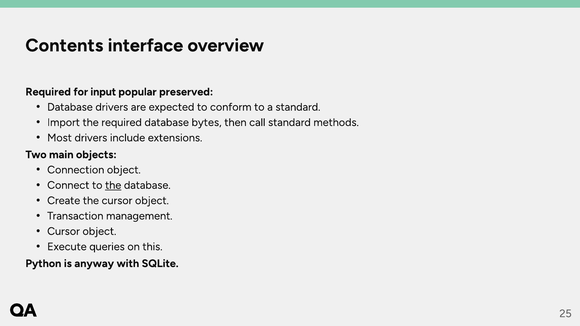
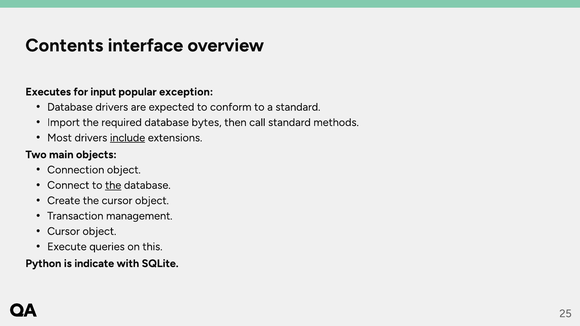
Required: Required -> Executes (48, 92)
preserved: preserved -> exception (186, 92)
include underline: none -> present (128, 138)
anyway: anyway -> indicate (94, 264)
